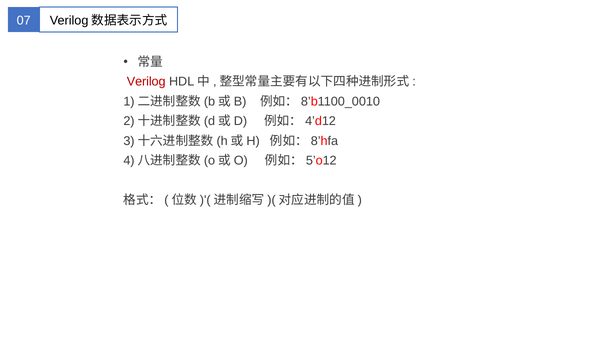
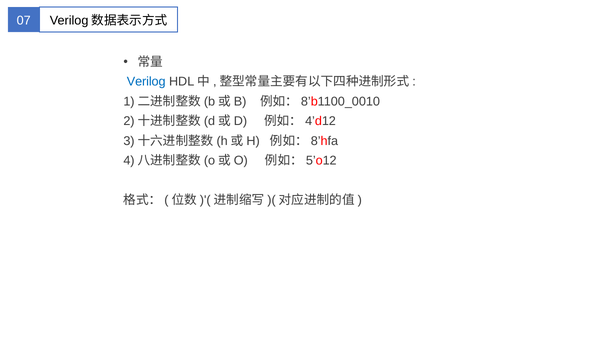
Verilog colour: red -> blue (146, 82)
